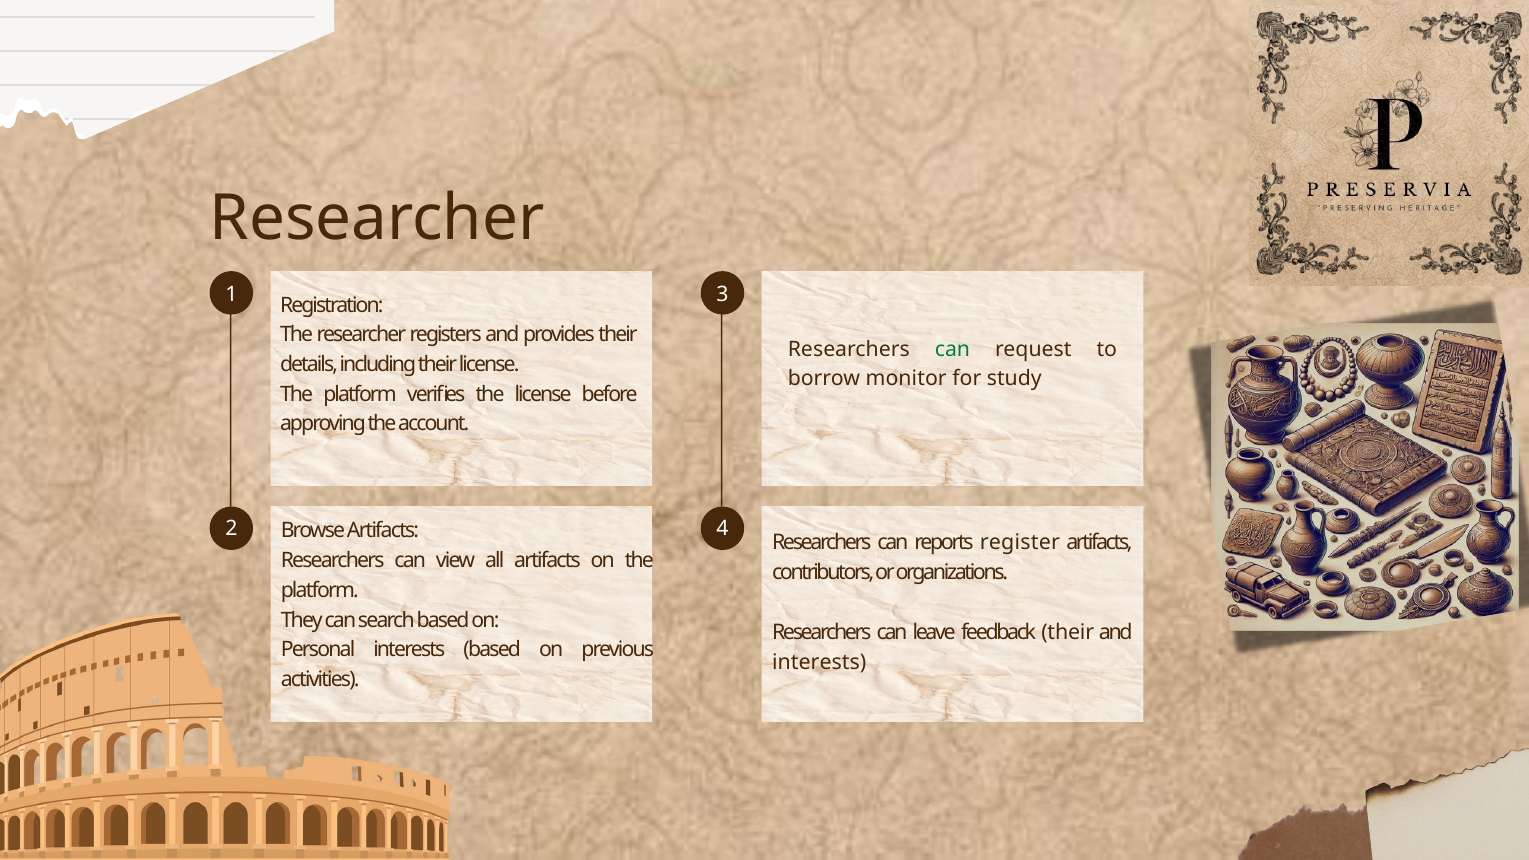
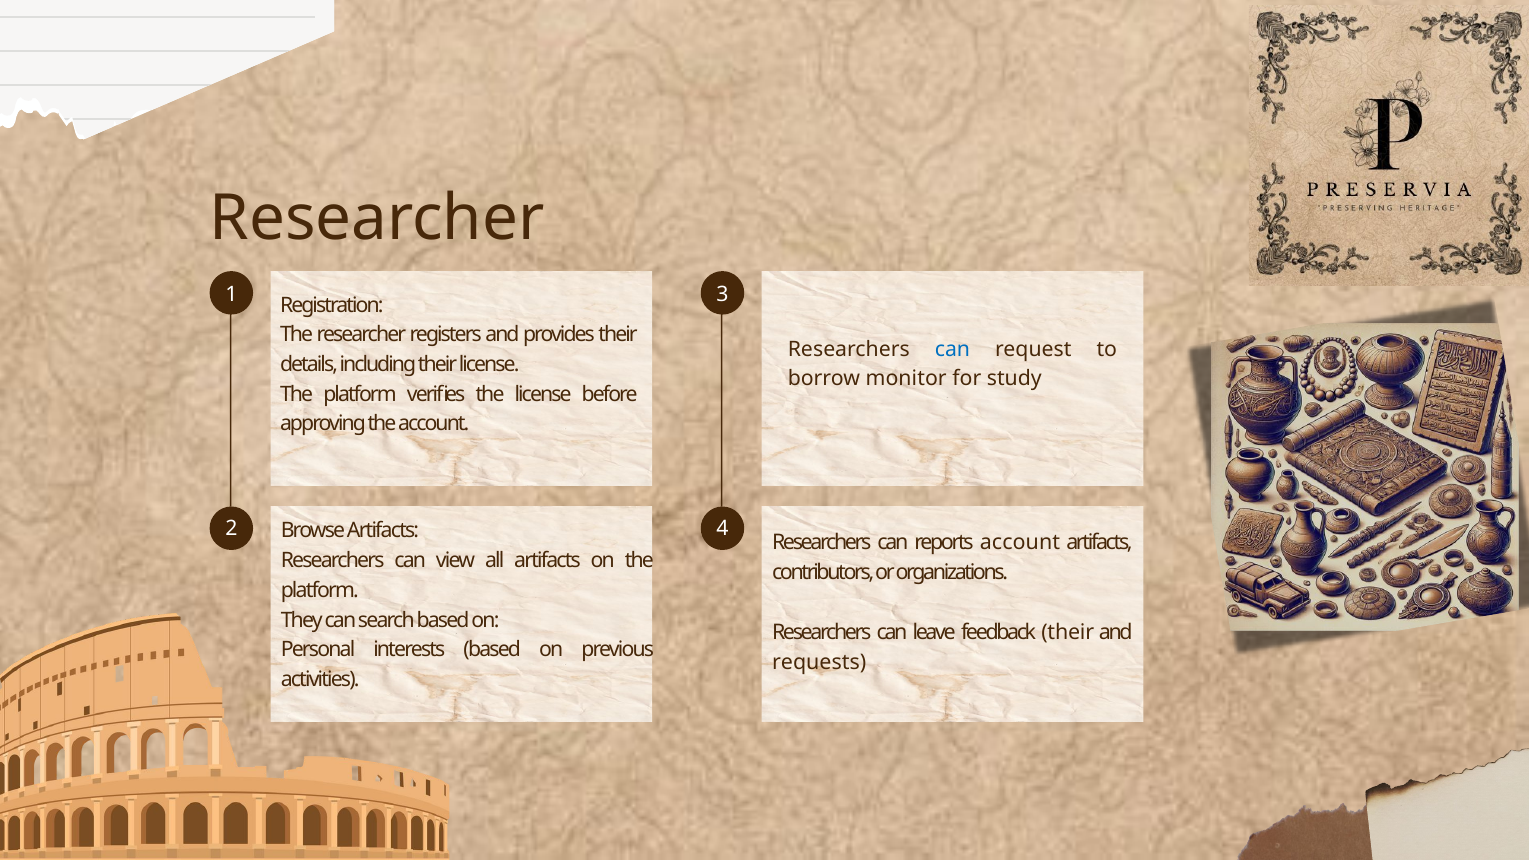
can colour: green -> blue (952, 349)
reports register: register -> account (1020, 543)
interests: interests -> requests (819, 663)
